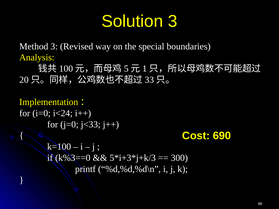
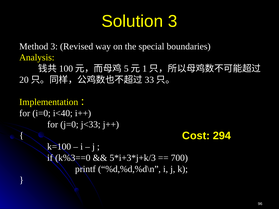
i<24: i<24 -> i<40 (63, 113)
690: 690 -> 294 (222, 136)
300: 300 -> 700 (179, 158)
